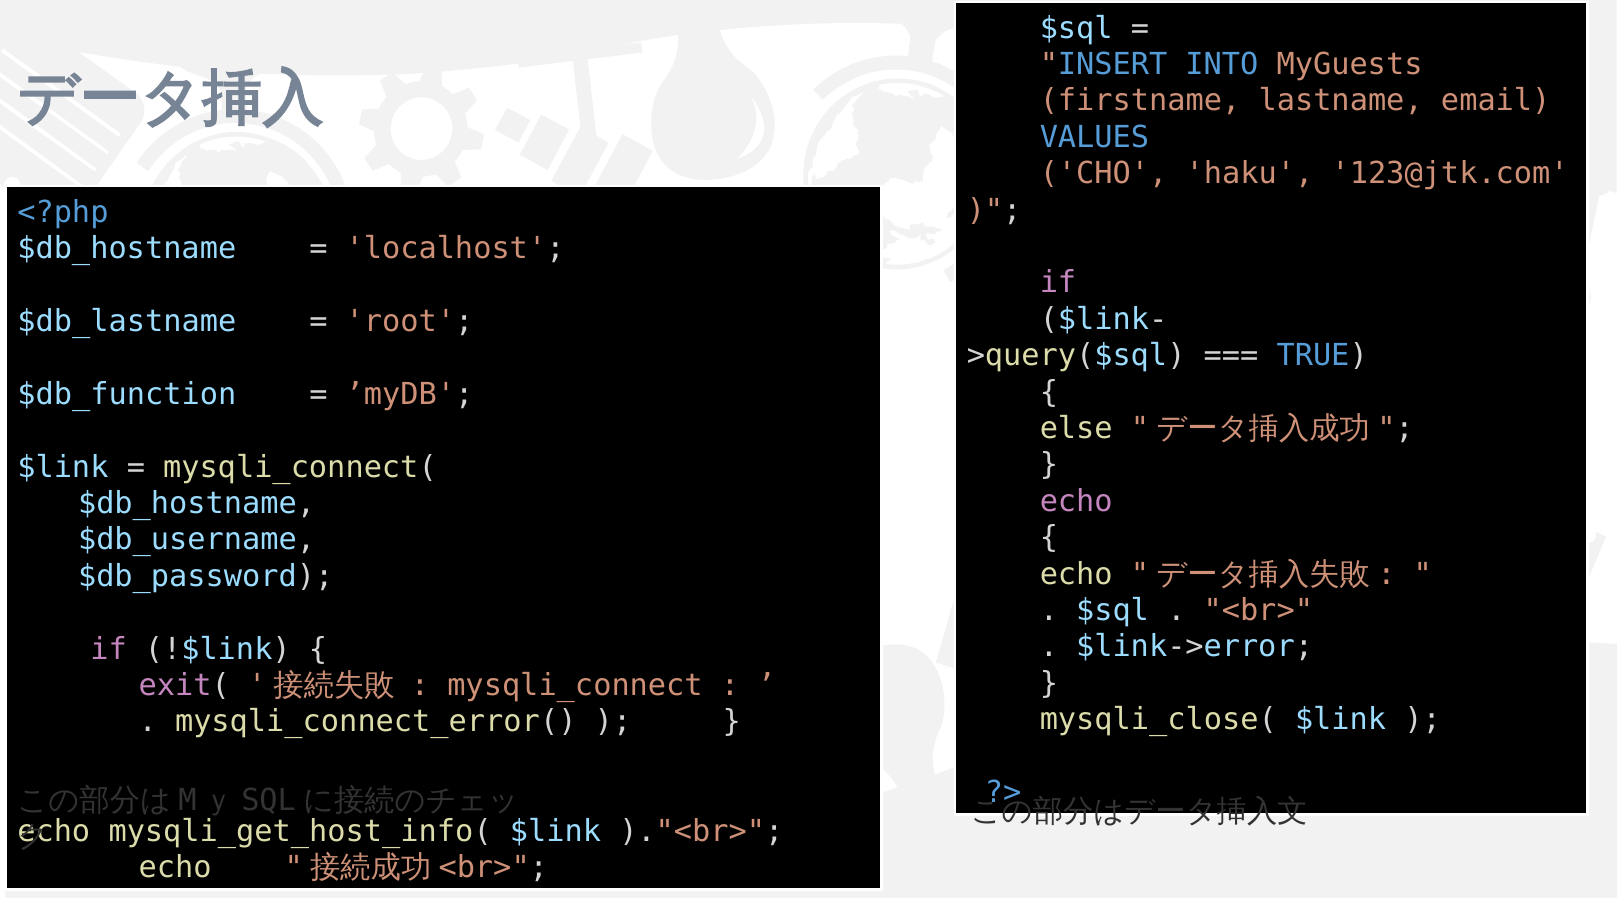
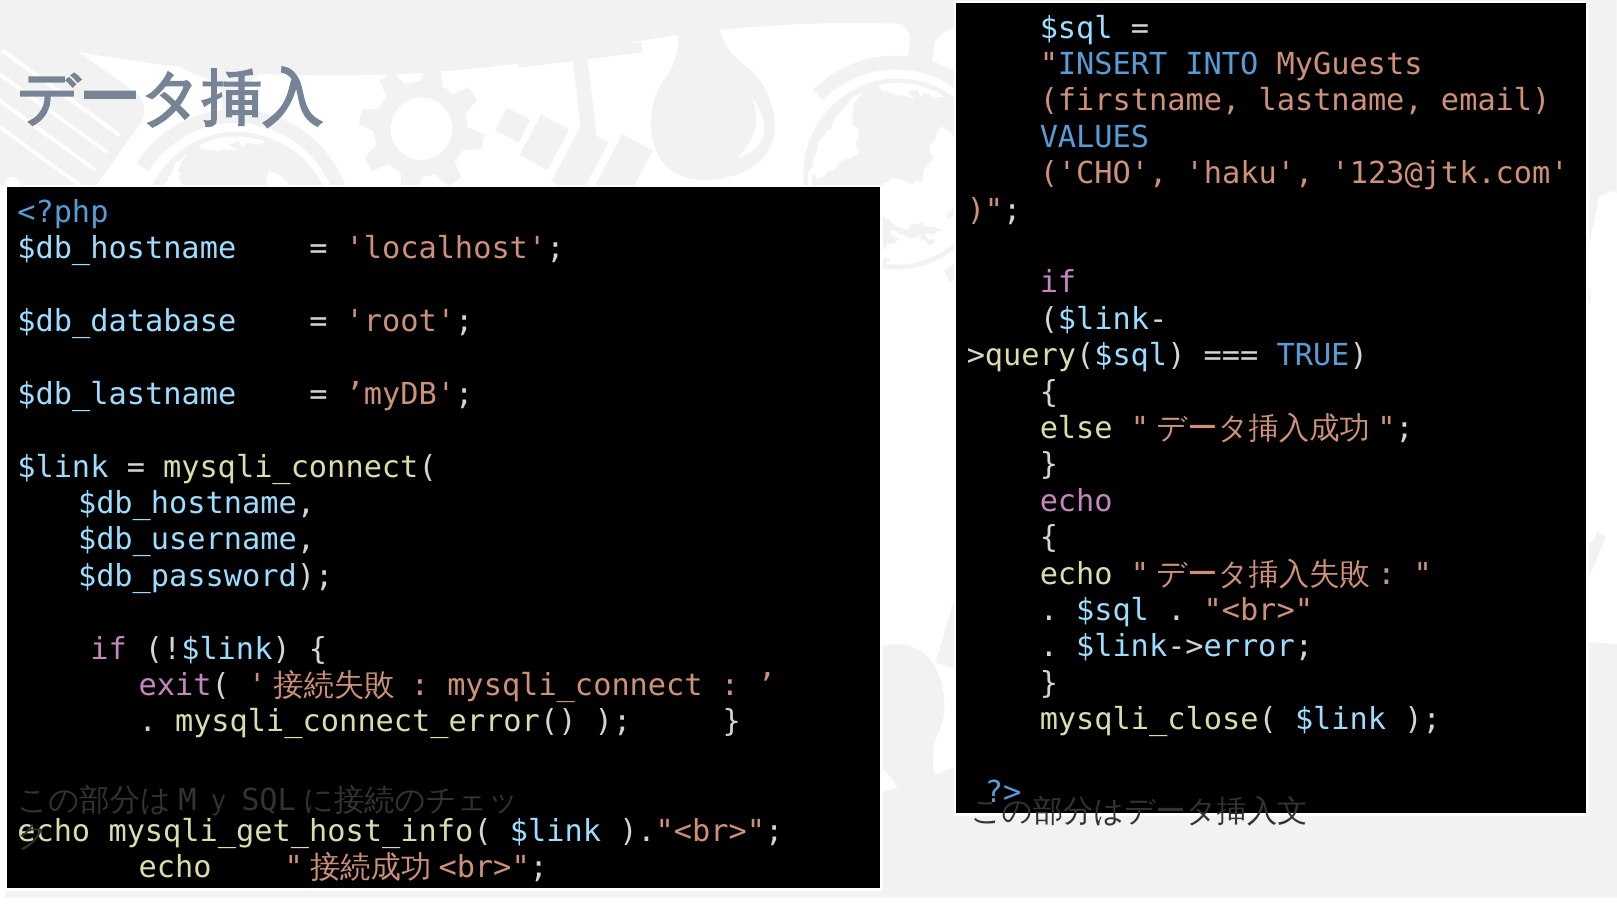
$db_lastname: $db_lastname -> $db_database (127, 321)
$db_function: $db_function -> $db_lastname (127, 394)
